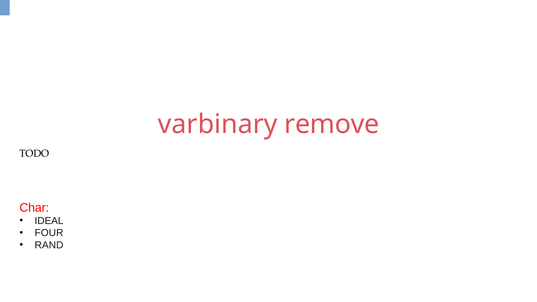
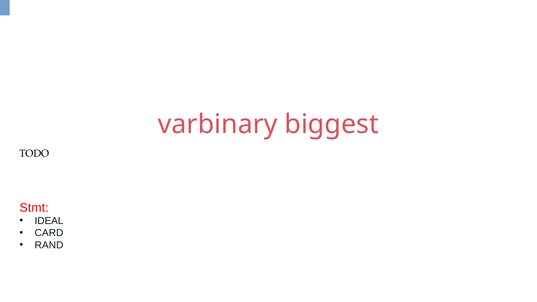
remove: remove -> biggest (332, 124)
Char: Char -> Stmt (34, 208)
FOUR: FOUR -> CARD (49, 233)
